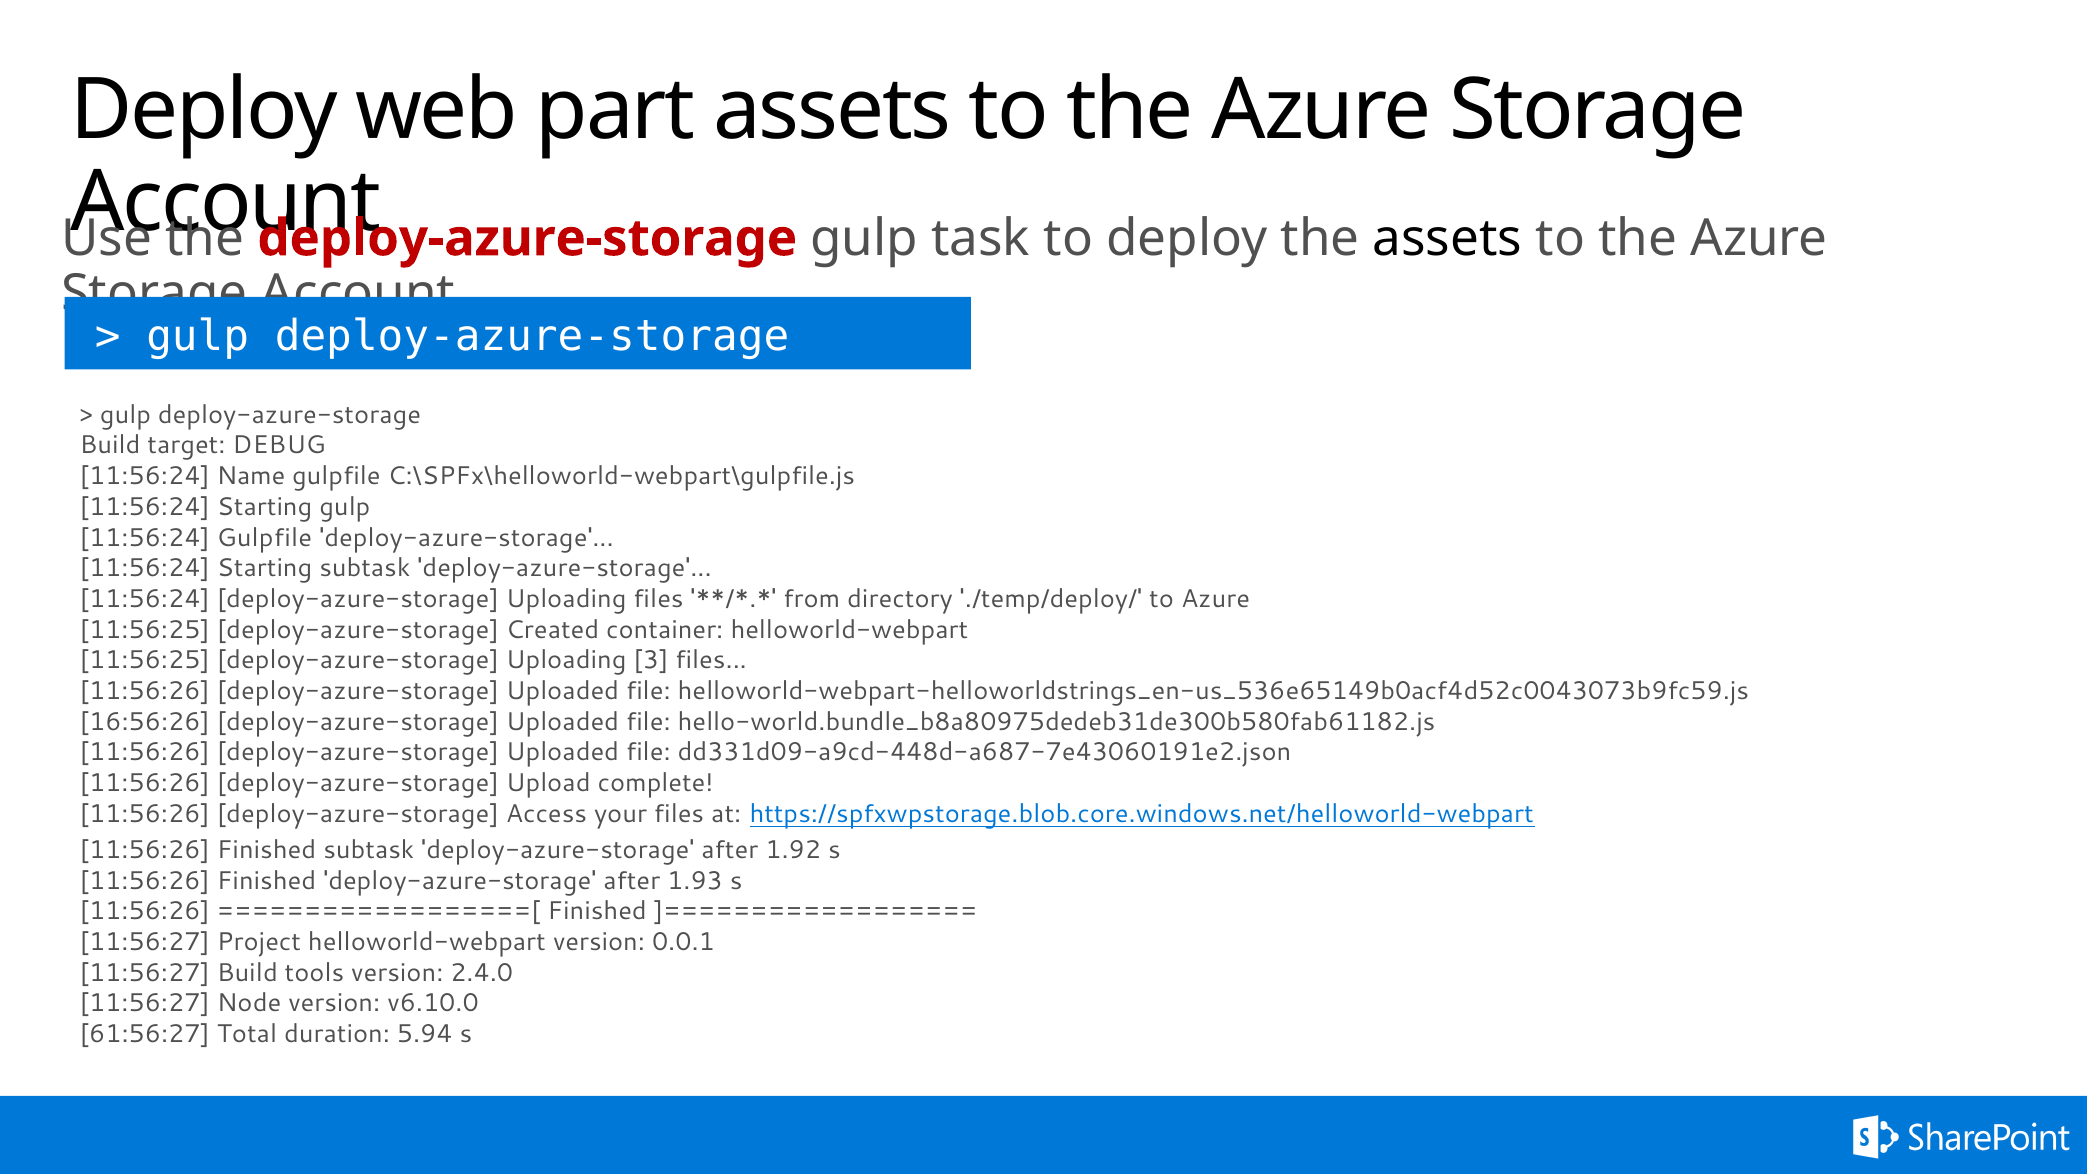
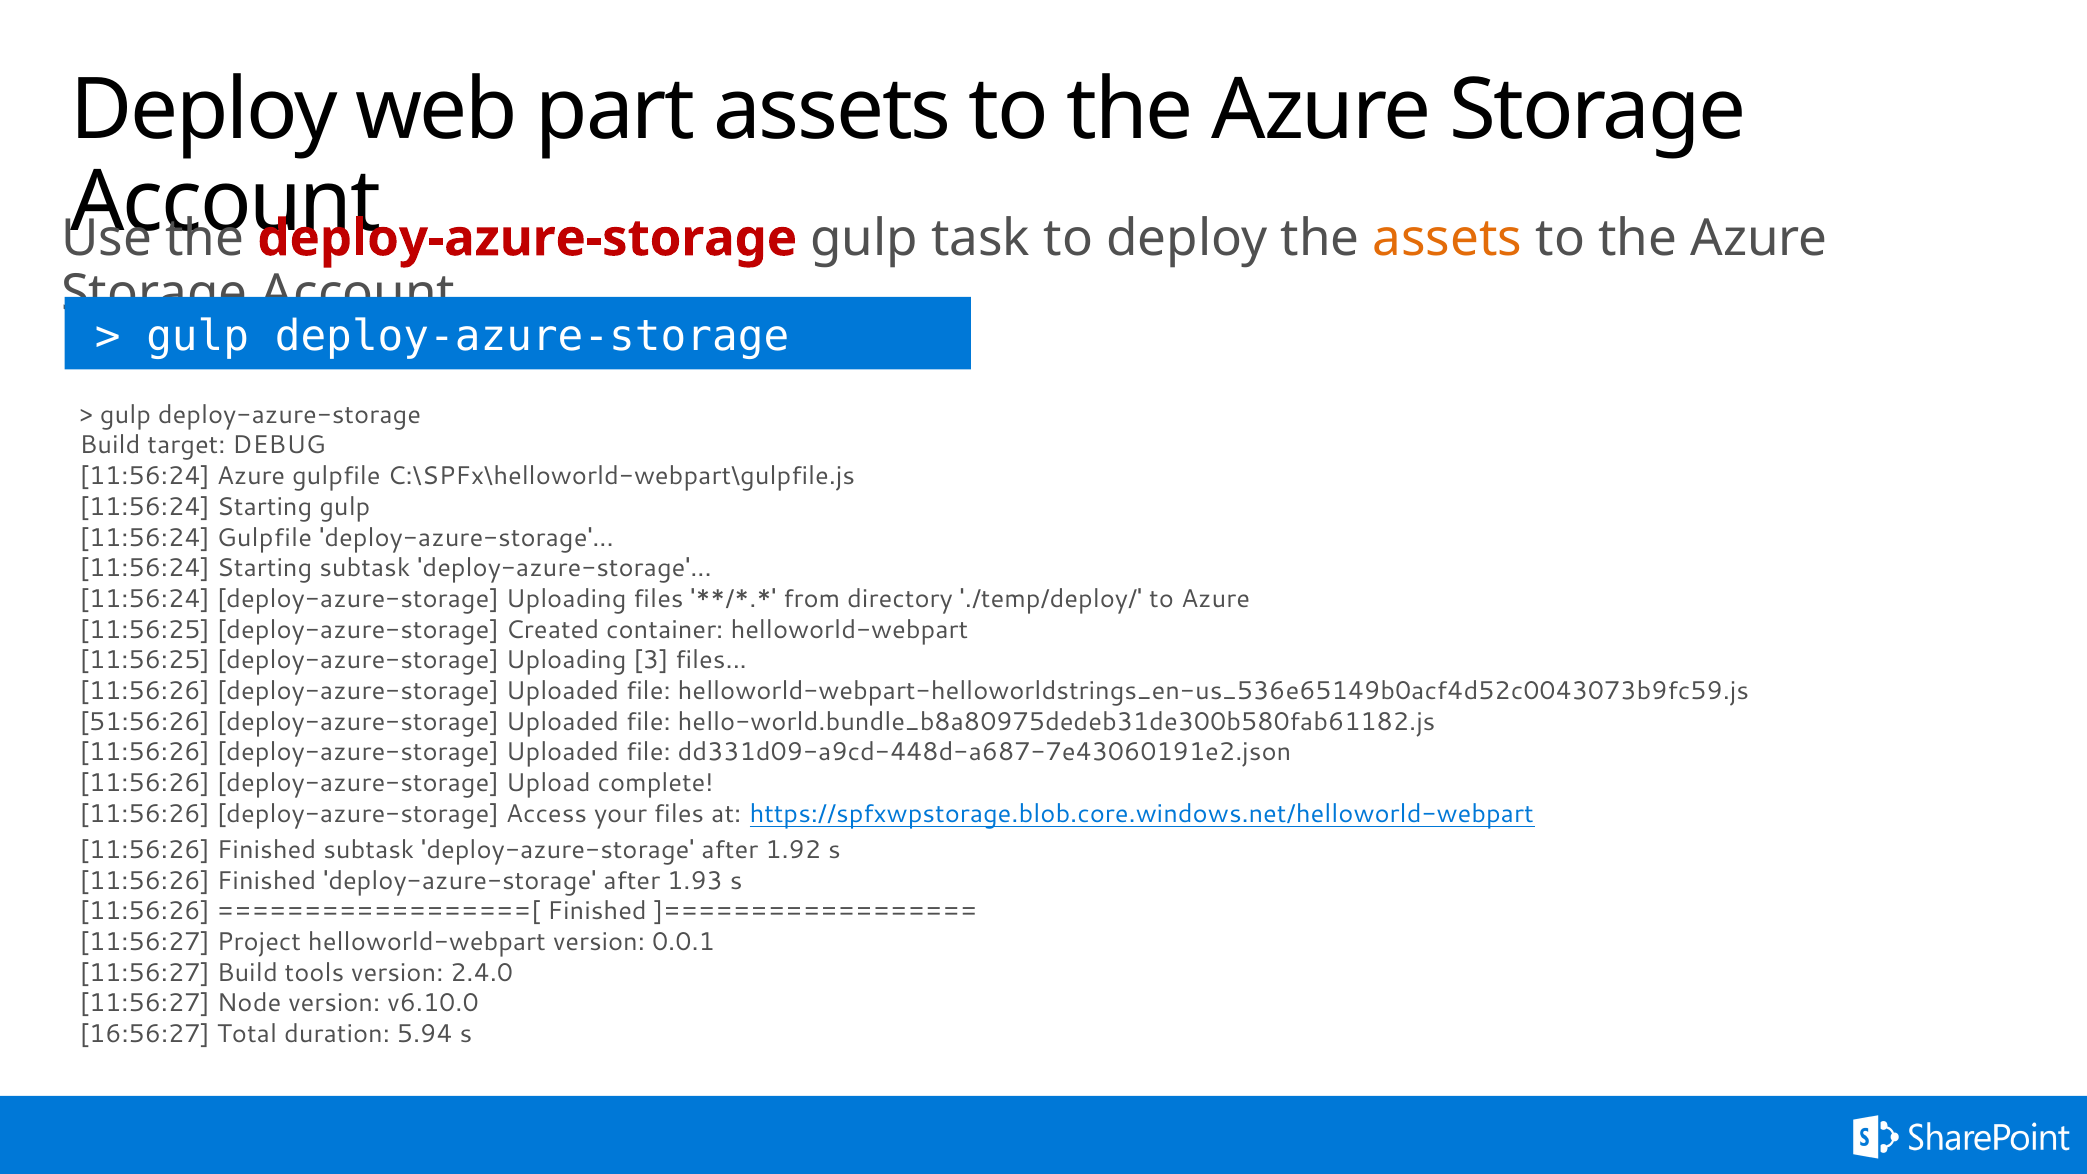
assets colour: black -> orange (1448, 238)
11:56:24 Name: Name -> Azure (251, 476)
16:56:26: 16:56:26 -> 51:56:26 (145, 722)
61:56:27: 61:56:27 -> 16:56:27 (145, 1034)
